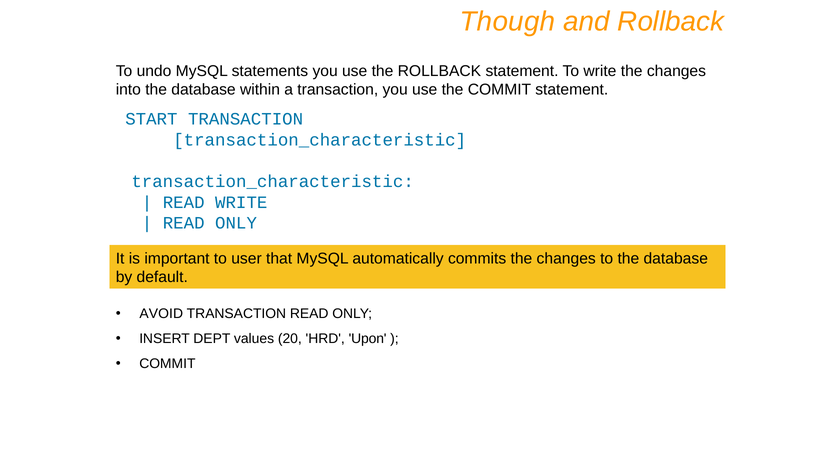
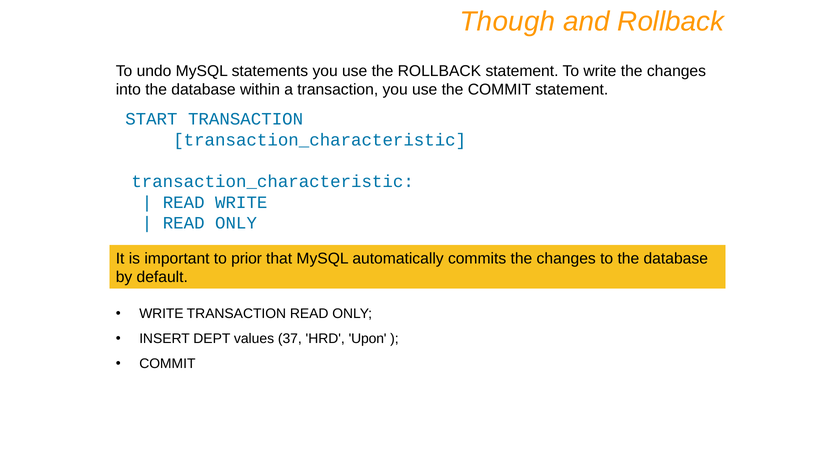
user: user -> prior (247, 259)
AVOID: AVOID -> WRITE (161, 314)
20: 20 -> 37 (290, 339)
